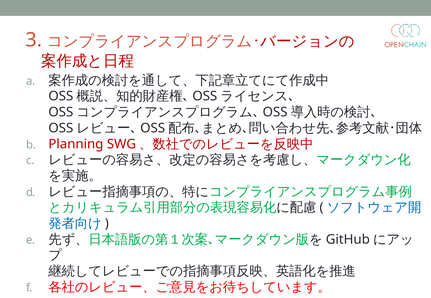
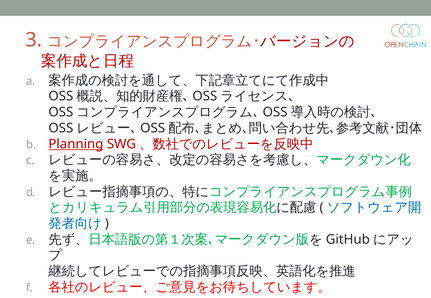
Planning underline: none -> present (76, 144)
